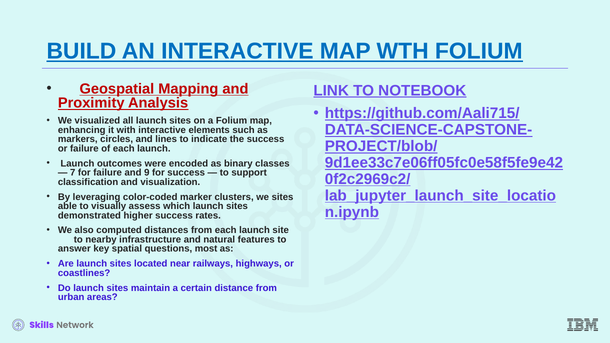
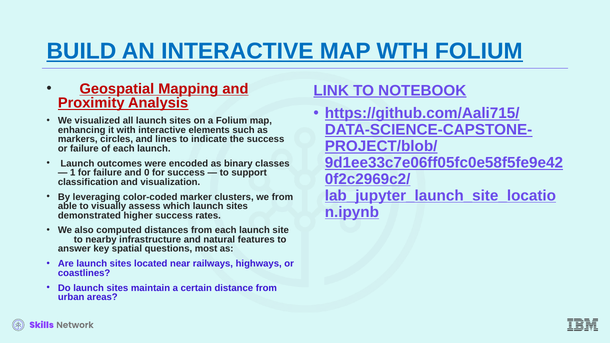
7: 7 -> 1 (73, 173)
9: 9 -> 0 (147, 173)
we sites: sites -> from (282, 197)
